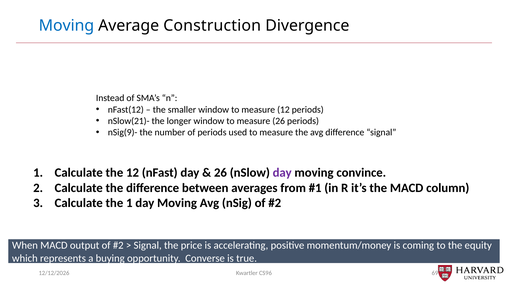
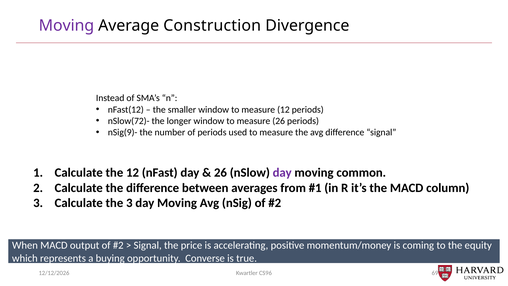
Moving colour: blue -> purple (66, 26)
nSlow(21)-: nSlow(21)- -> nSlow(72)- (129, 121)
convince: convince -> common (361, 172)
the 1: 1 -> 3 (129, 203)
